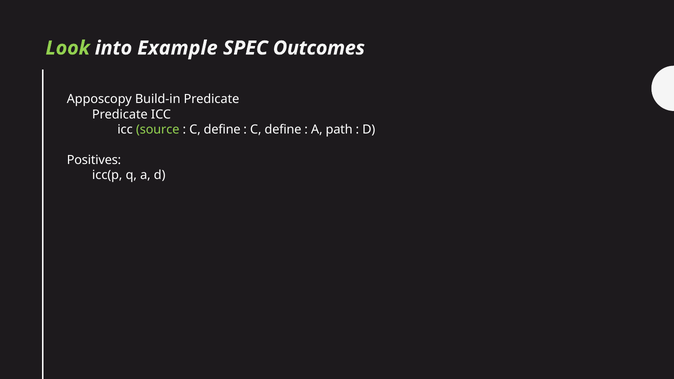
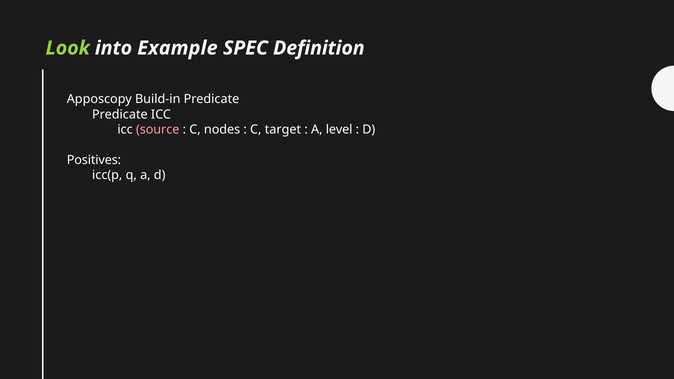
Outcomes: Outcomes -> Definition (319, 48)
source colour: light green -> pink (158, 130)
define: define -> nodes (222, 130)
define: define -> target (283, 130)
path: path -> level (339, 130)
